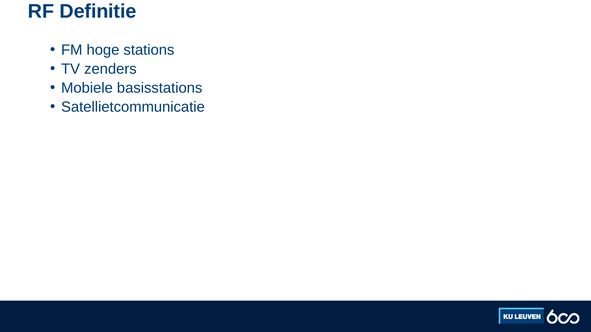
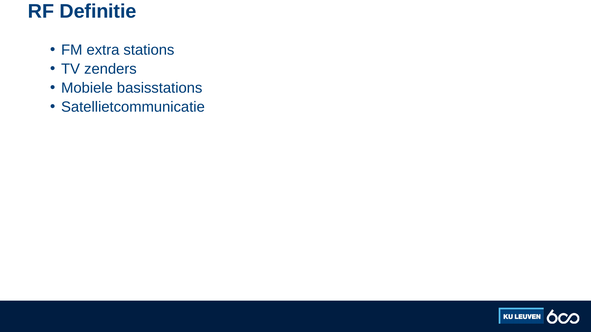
hoge: hoge -> extra (103, 50)
